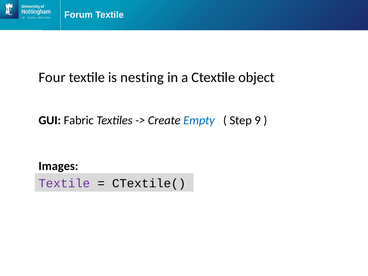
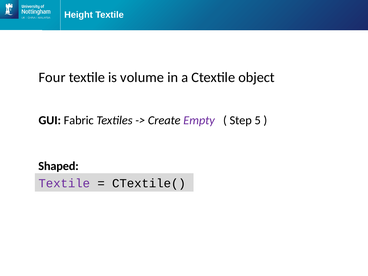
Forum: Forum -> Height (78, 15)
nesting: nesting -> volume (142, 77)
Empty colour: blue -> purple (199, 120)
9: 9 -> 5 (258, 120)
Images: Images -> Shaped (58, 166)
